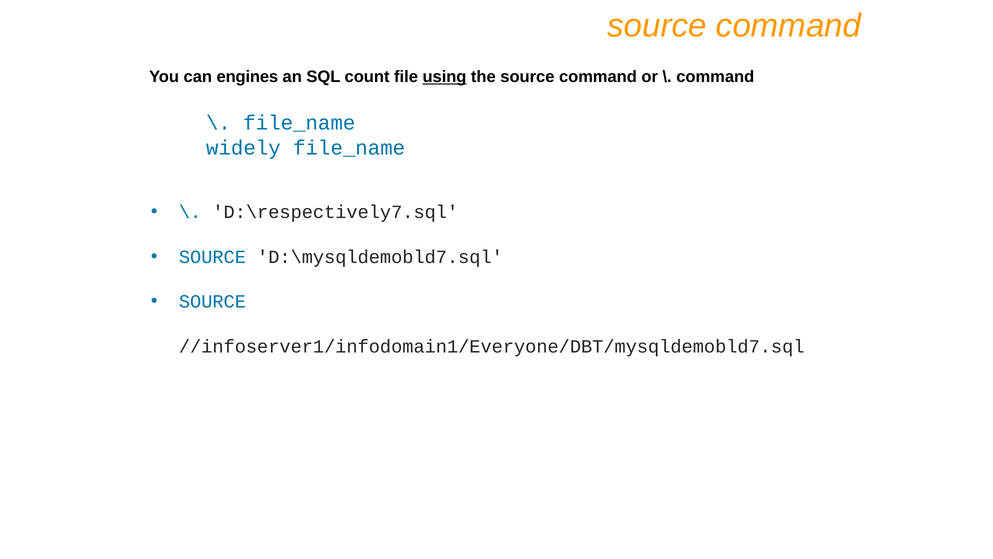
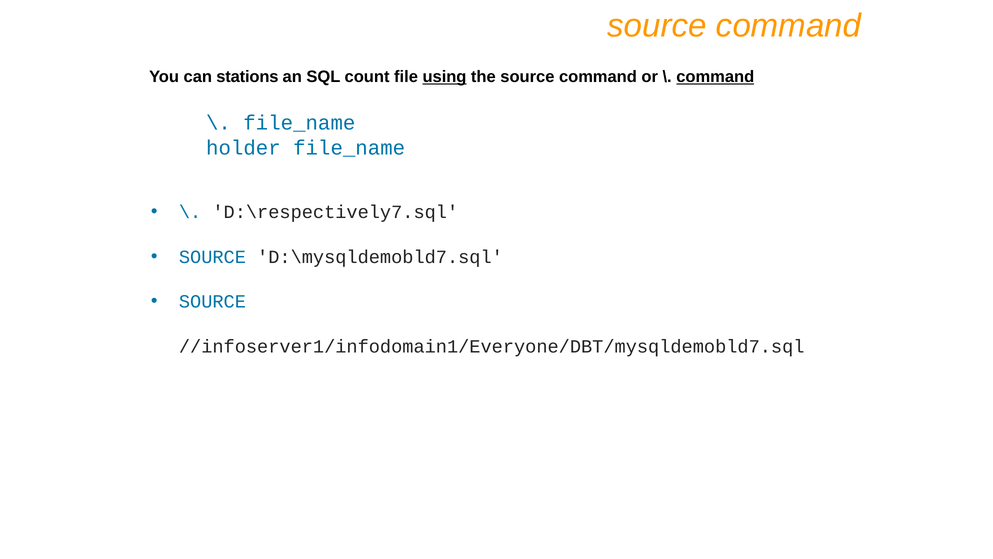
engines: engines -> stations (247, 77)
command underline: none -> present (715, 77)
widely: widely -> holder (243, 148)
